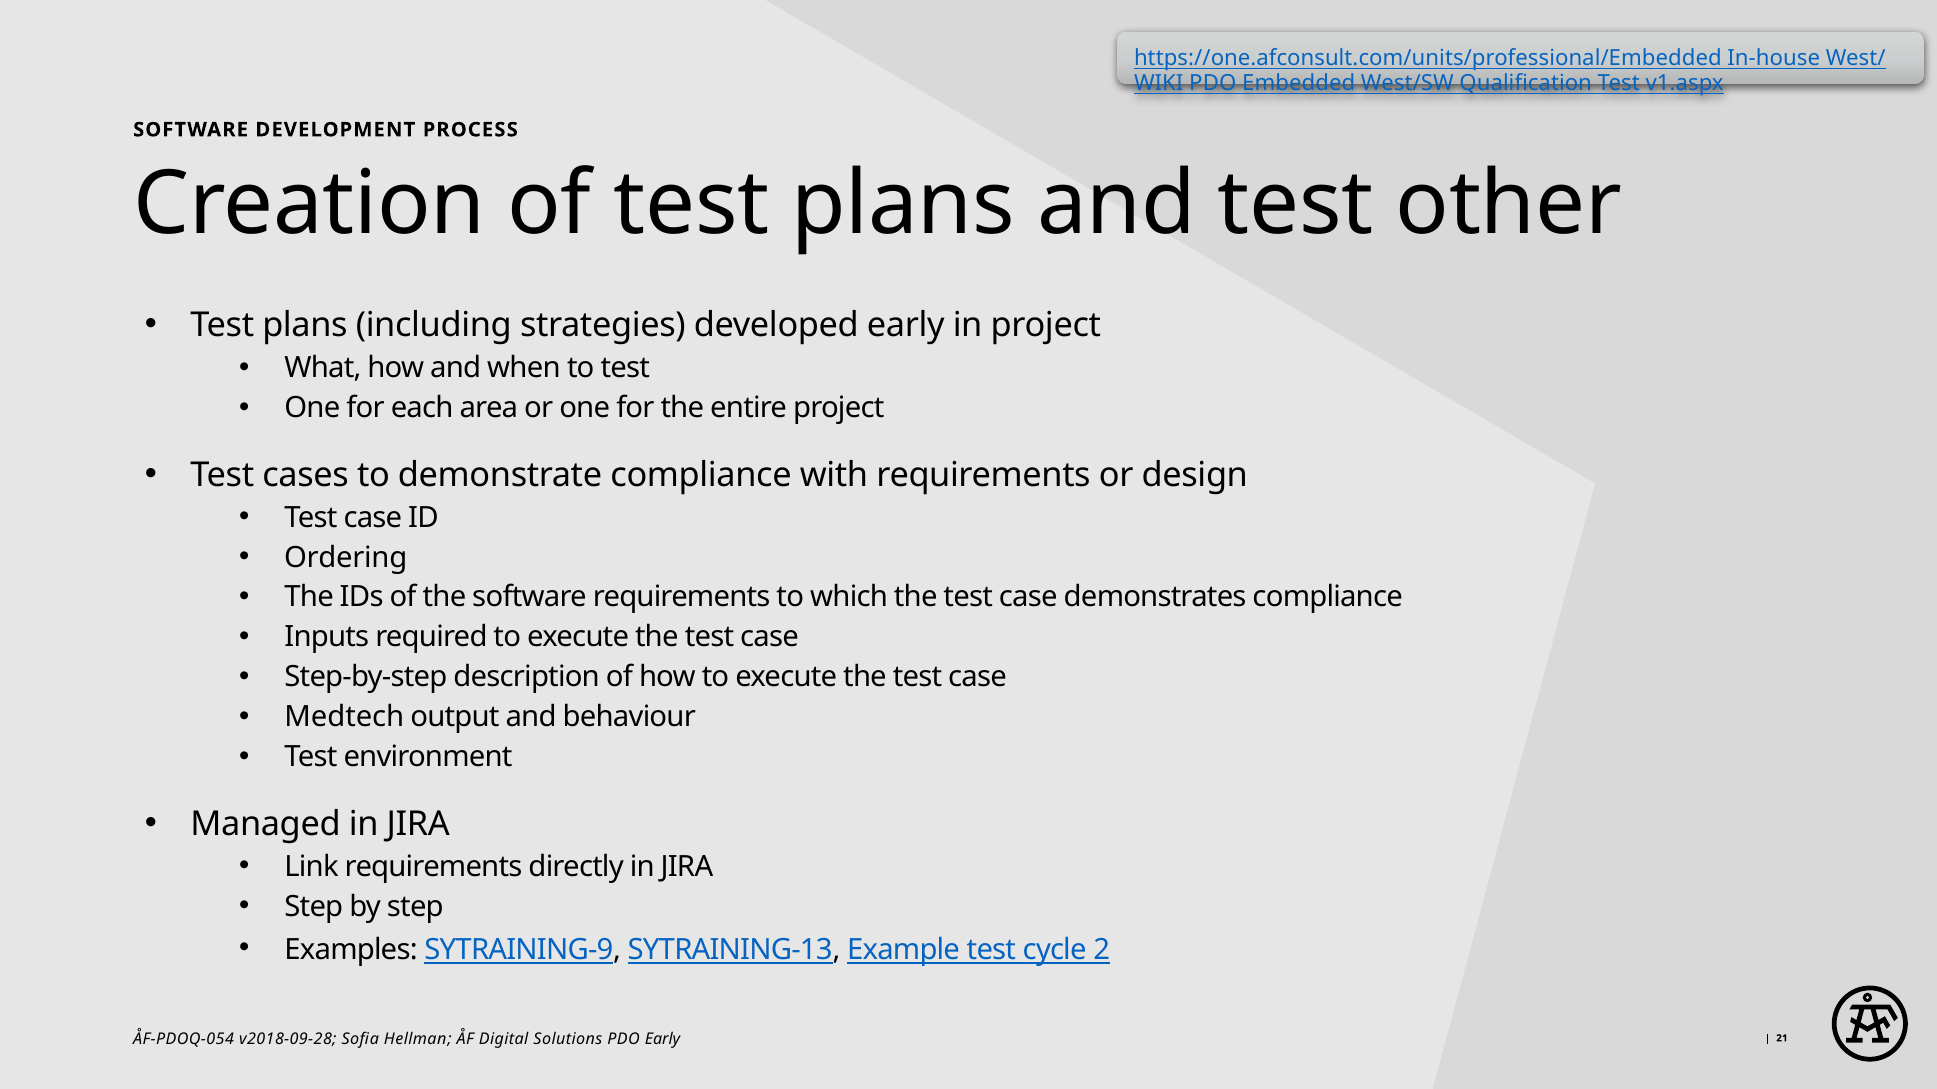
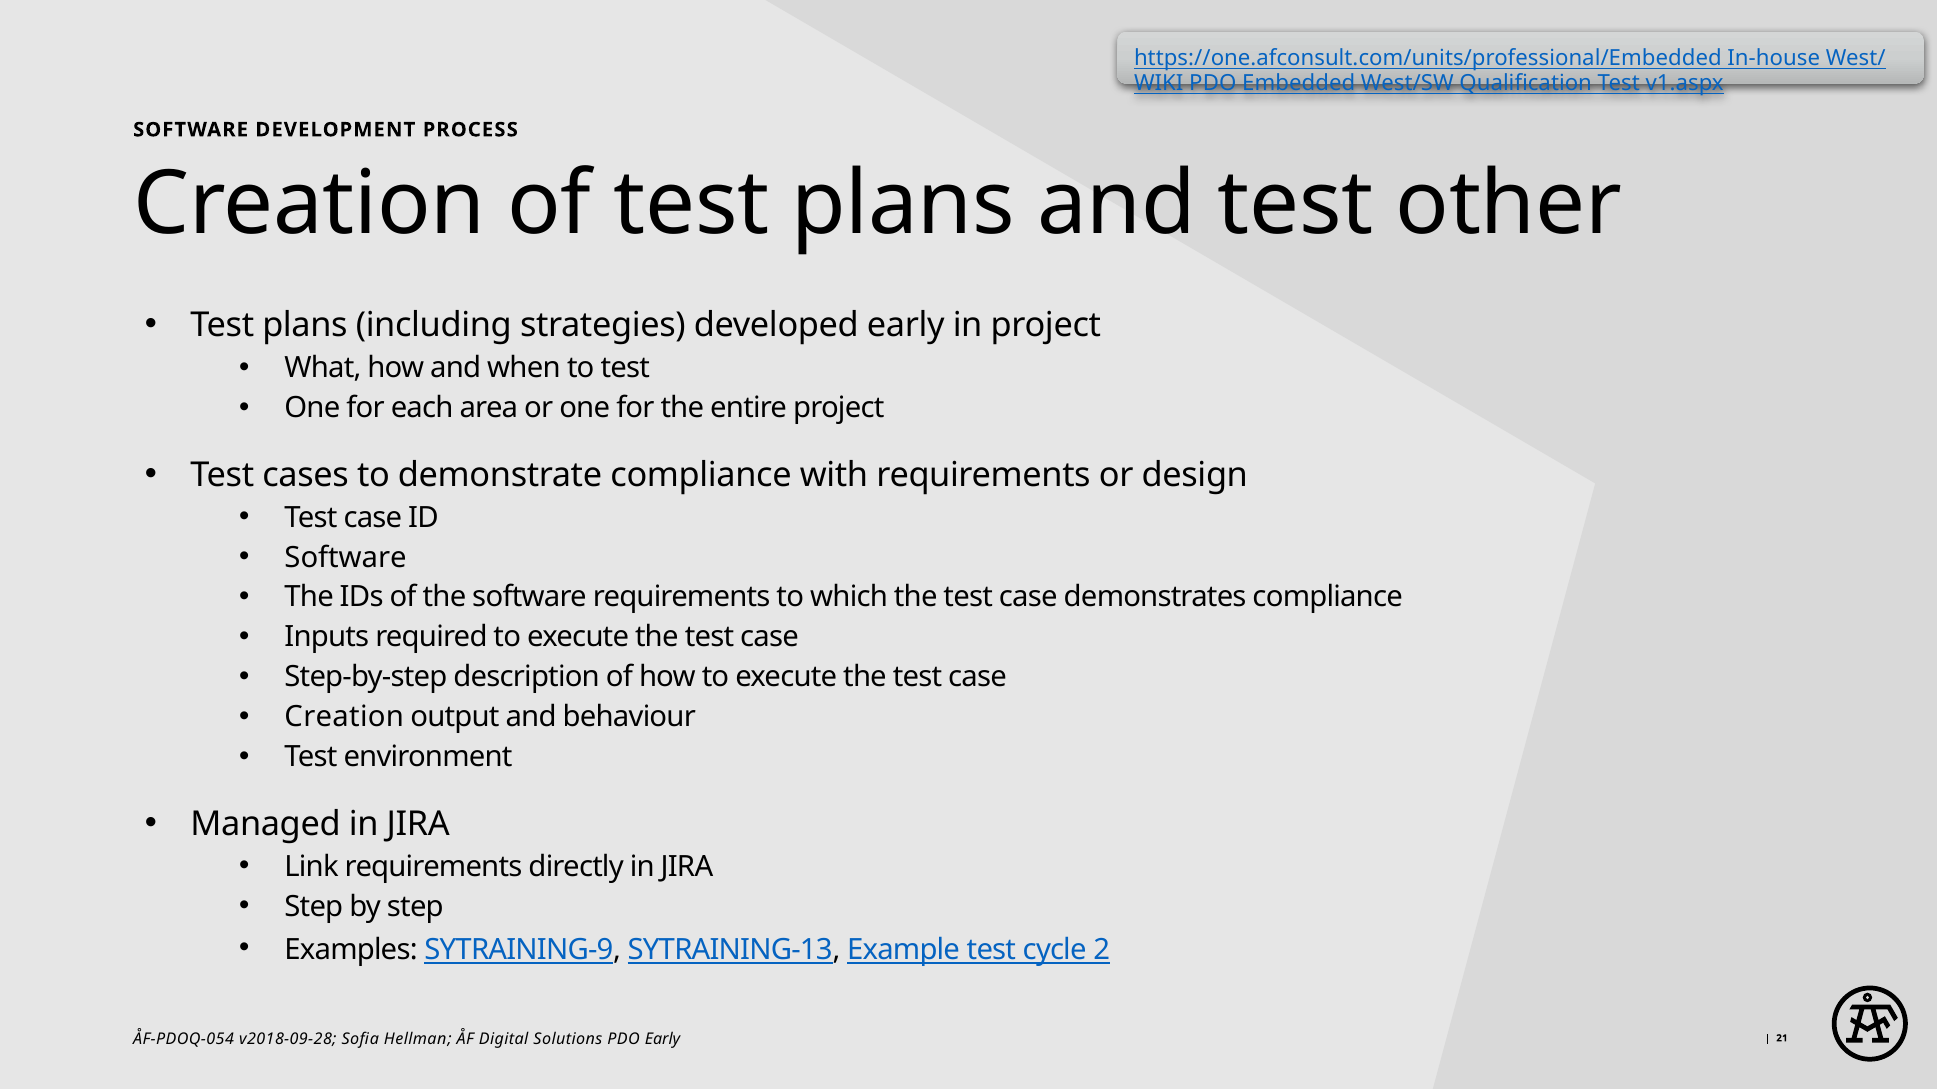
Ordering: Ordering -> Software (346, 558)
Medtech: Medtech -> Creation (344, 718)
